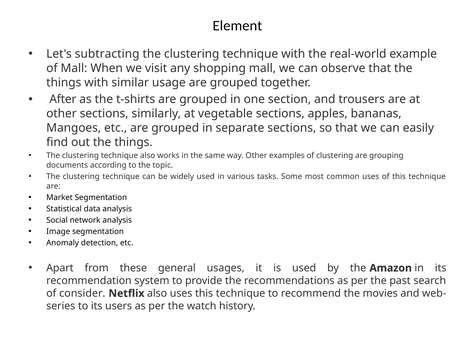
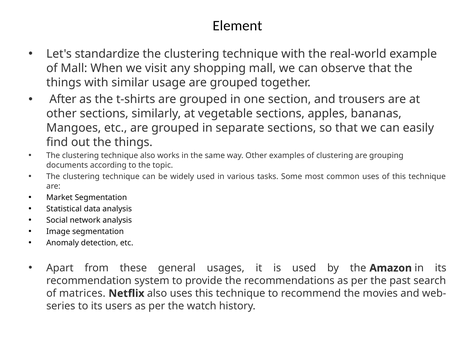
subtracting: subtracting -> standardize (107, 54)
consider: consider -> matrices (82, 293)
